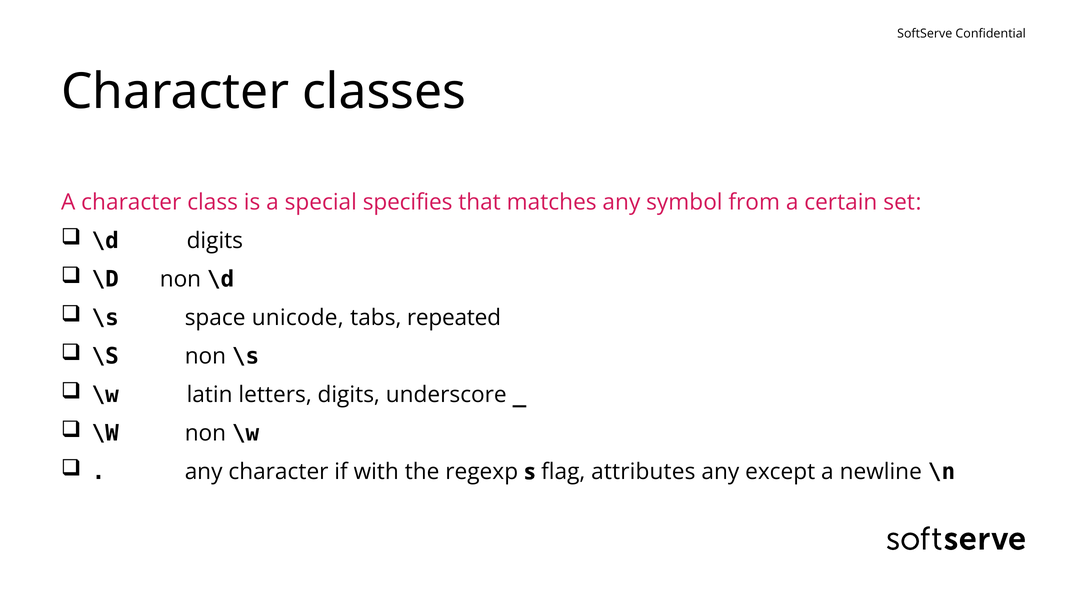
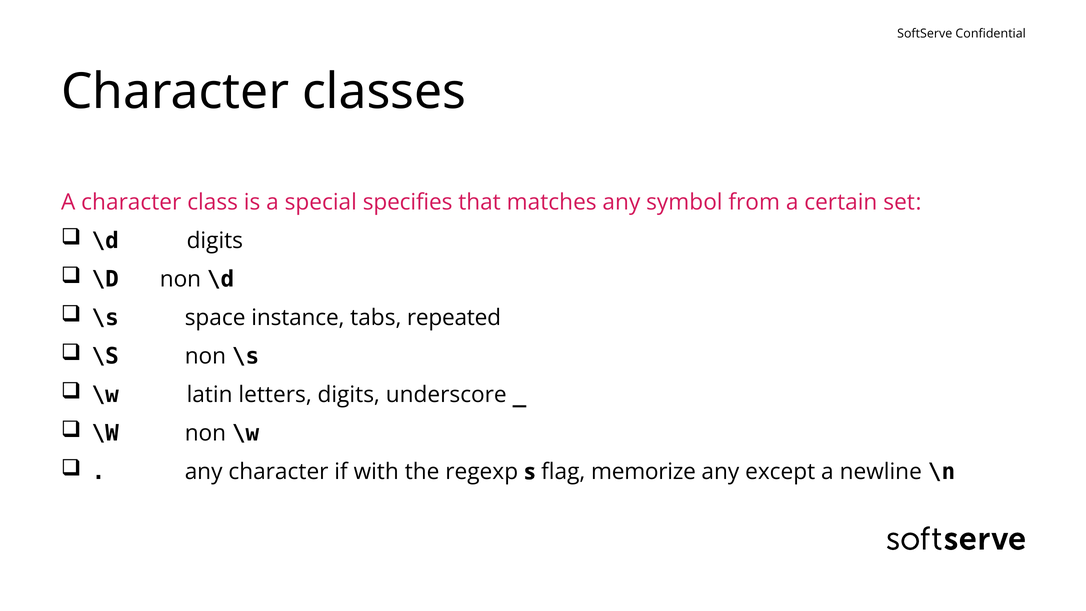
unicode: unicode -> instance (298, 318)
attributes: attributes -> memorize (643, 472)
